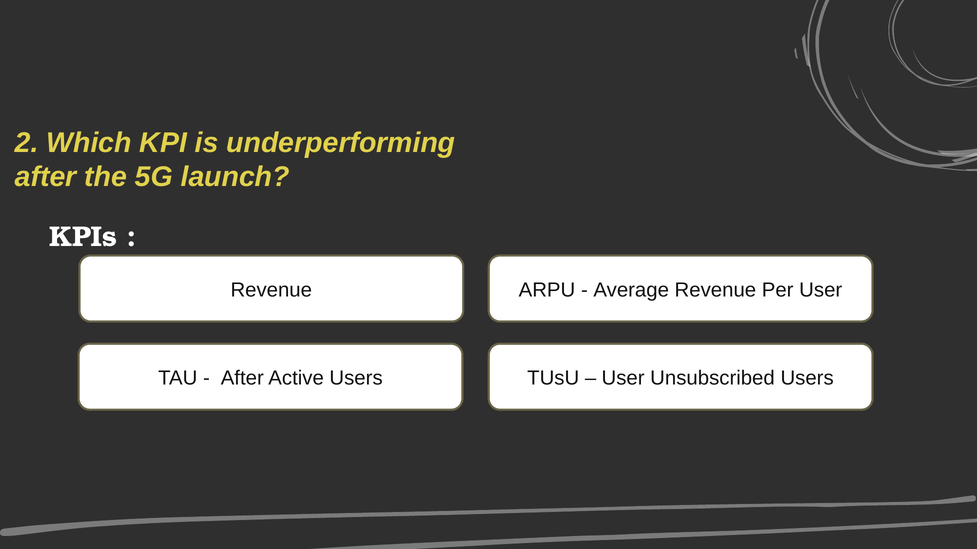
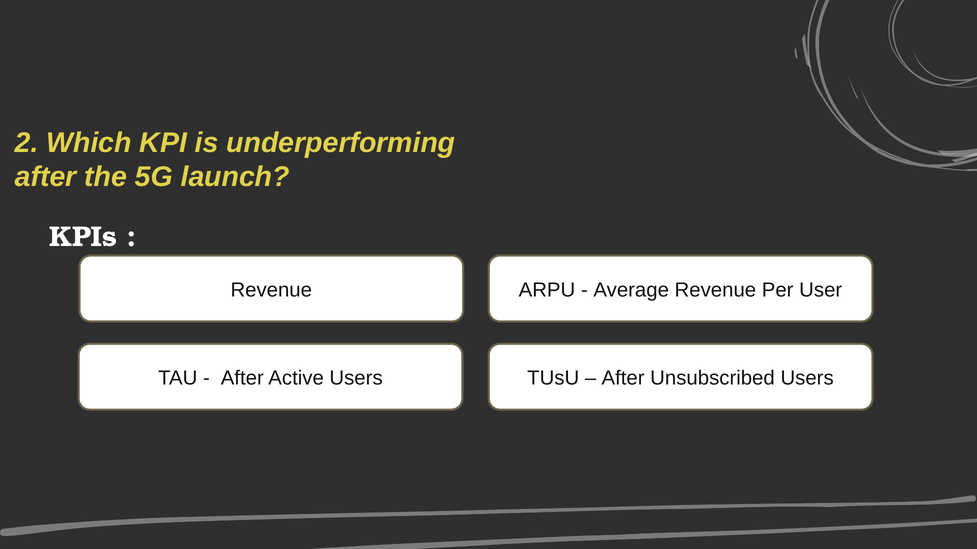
User: User -> After (623, 379)
